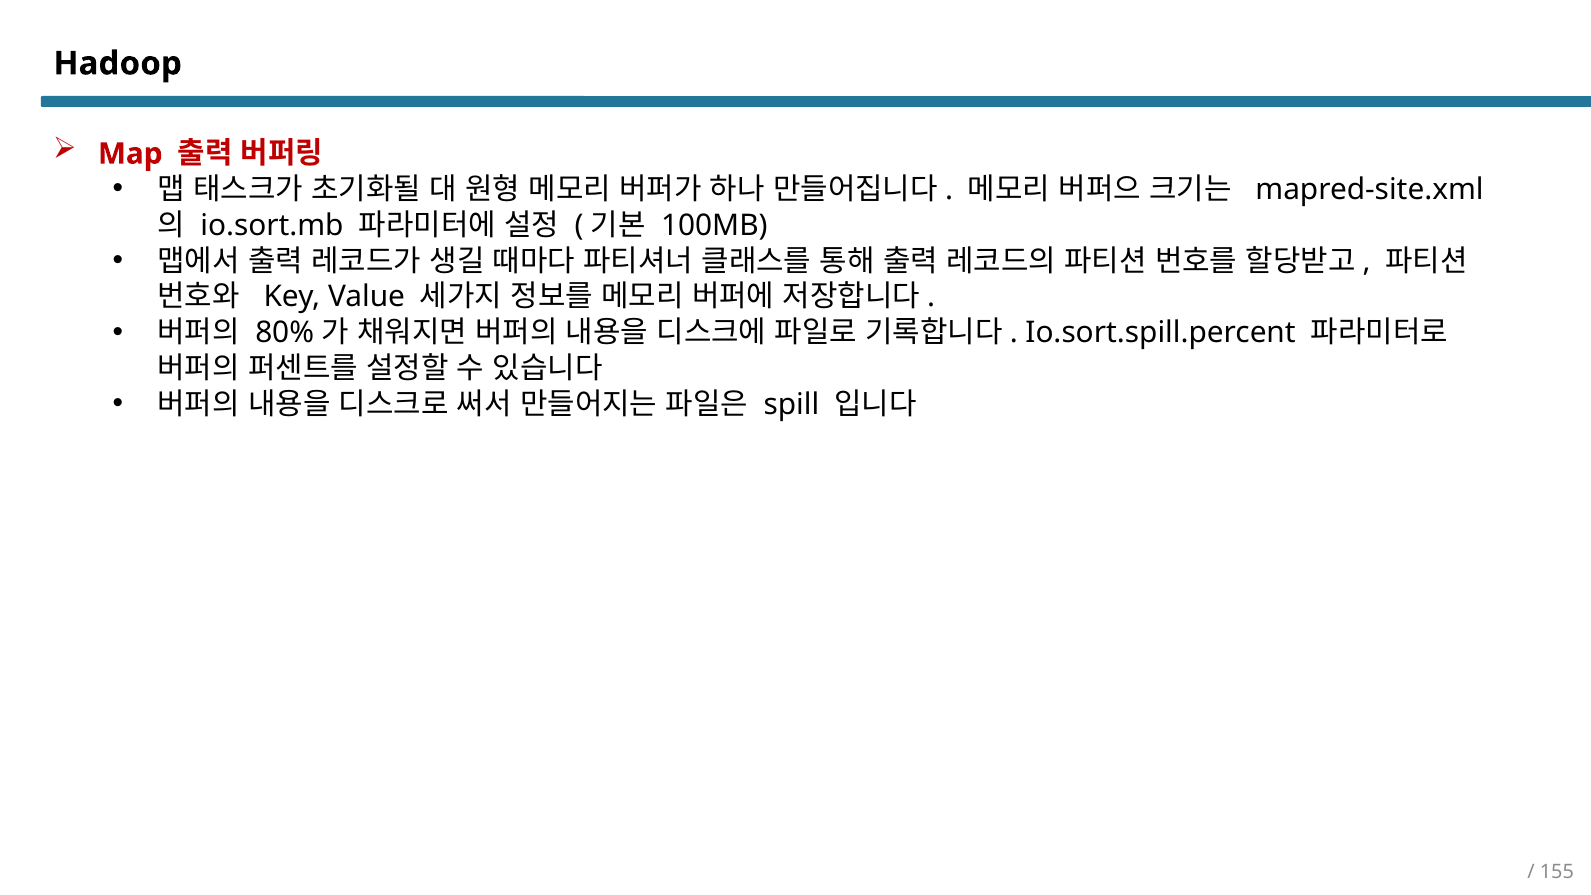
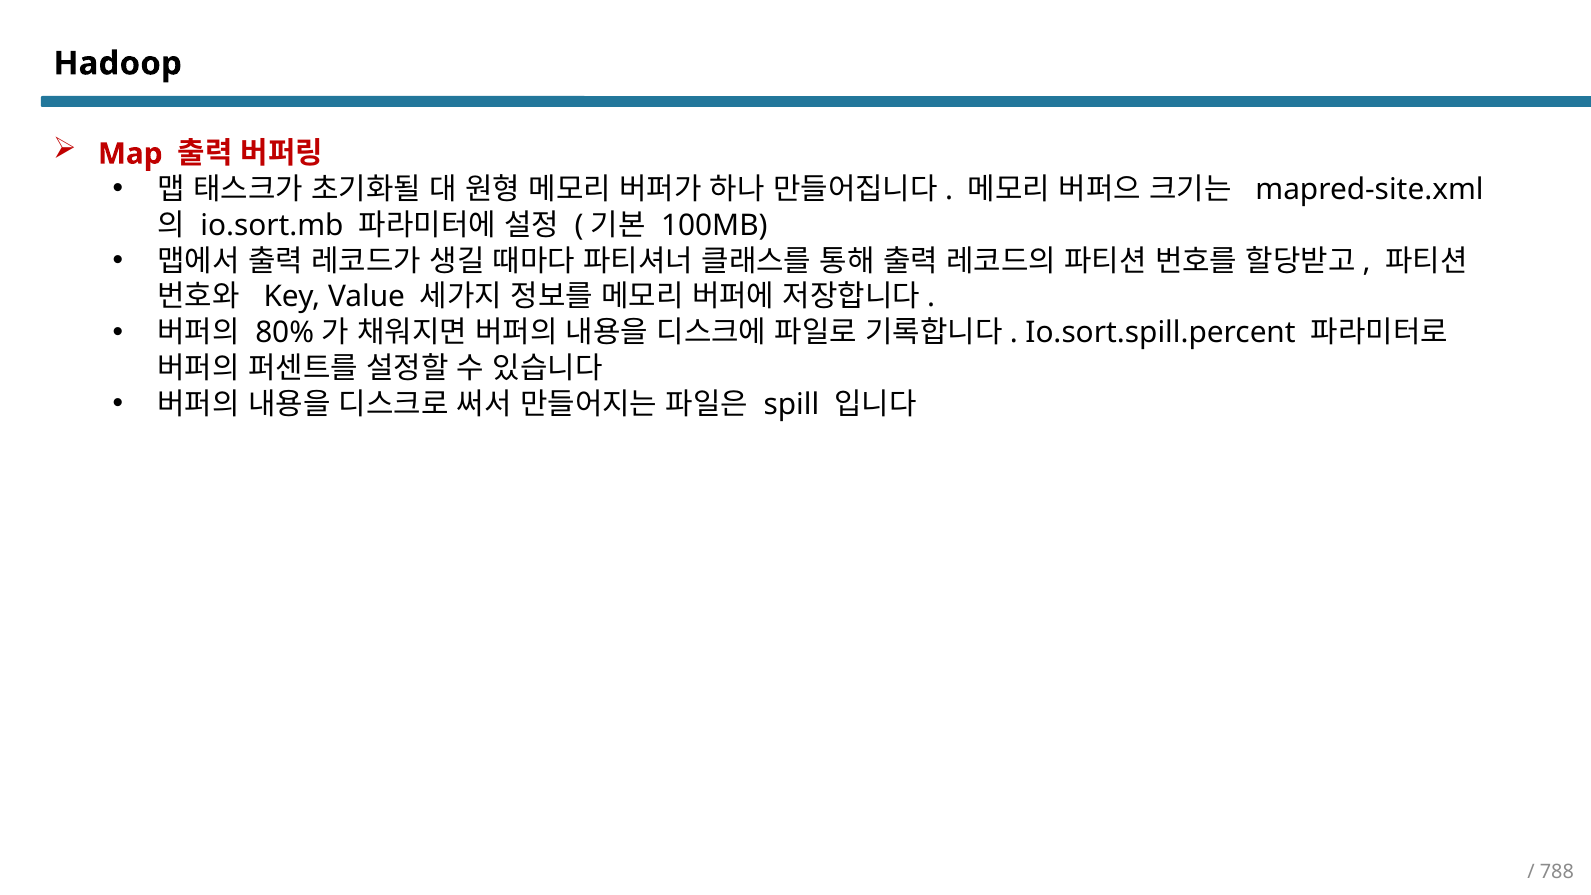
155: 155 -> 788 (1557, 872)
